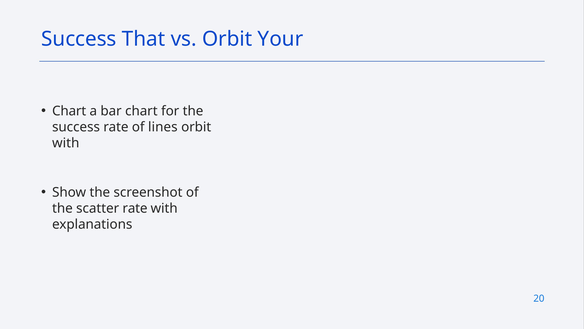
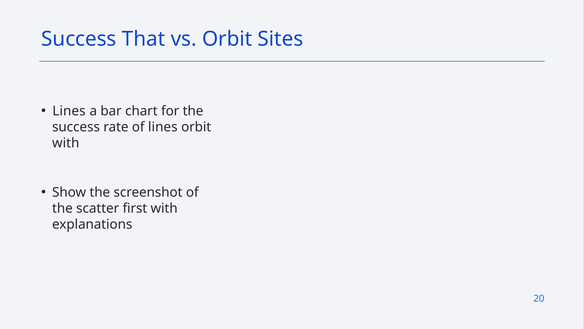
Your: Your -> Sites (280, 39)
Chart: Chart -> Lines (69, 111)
scatter rate: rate -> first (135, 208)
